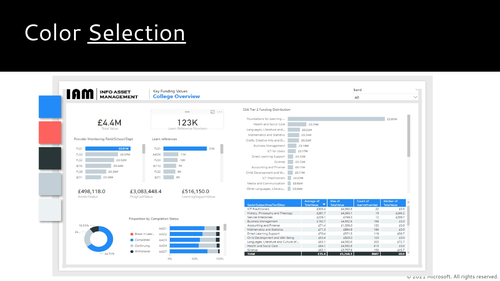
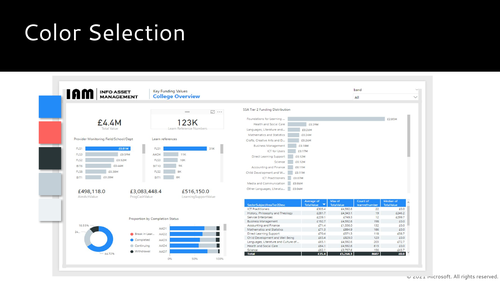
Selection underline: present -> none (137, 33)
